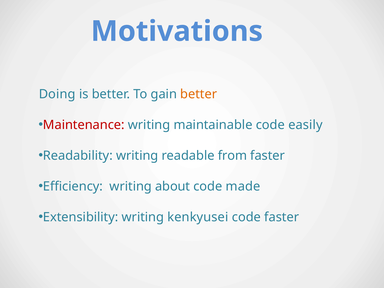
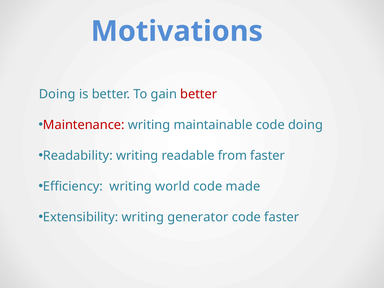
better colour: orange -> red (199, 94)
code easily: easily -> doing (305, 125)
about: about -> world (173, 186)
kenkyusei: kenkyusei -> generator (198, 217)
